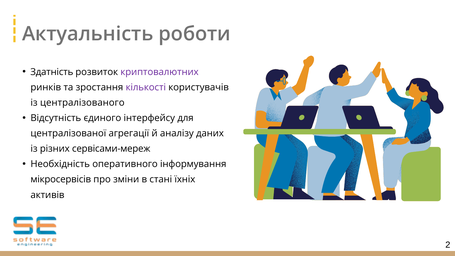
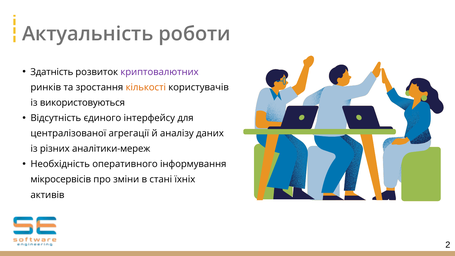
кількості colour: purple -> orange (146, 87)
централізованого: централізованого -> використовуються (82, 103)
сервісами-мереж: сервісами-мереж -> аналітики-мереж (111, 149)
